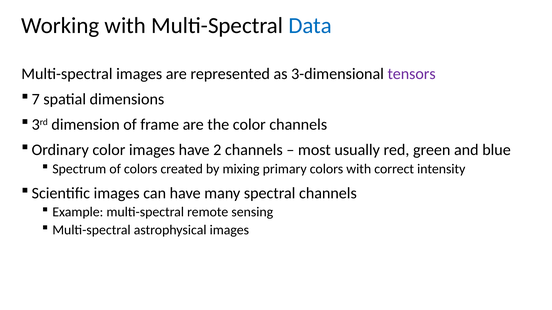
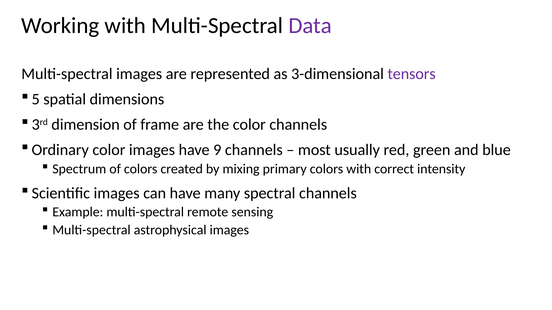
Data colour: blue -> purple (310, 26)
7: 7 -> 5 (36, 99)
2: 2 -> 9 (217, 150)
